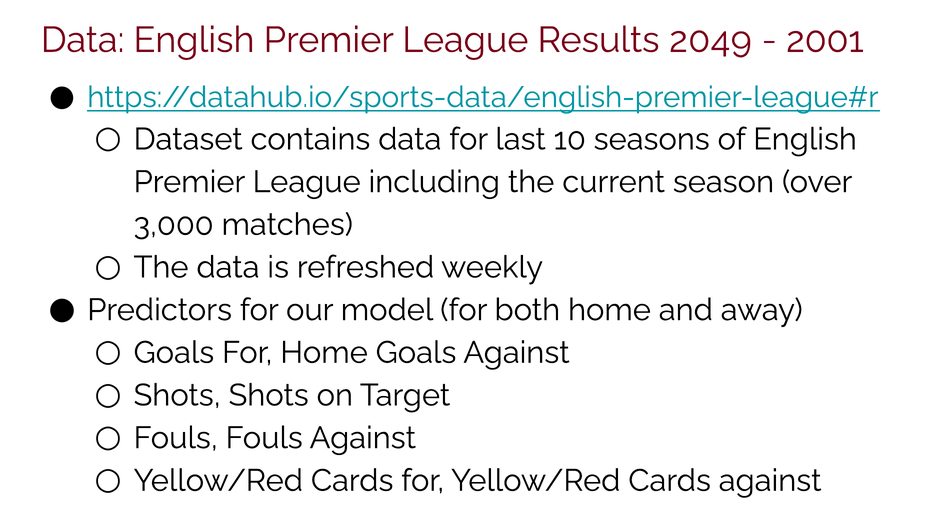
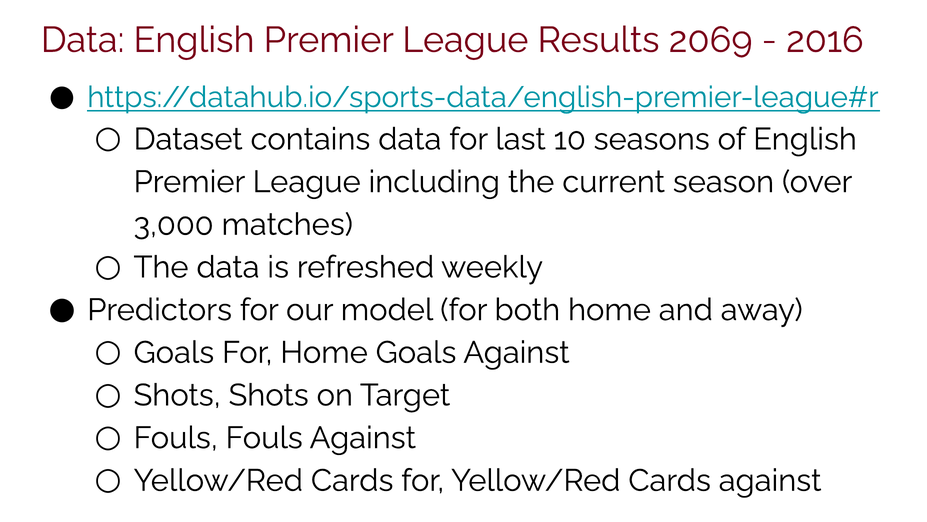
2049: 2049 -> 2069 (711, 40)
2001: 2001 -> 2016 (825, 40)
